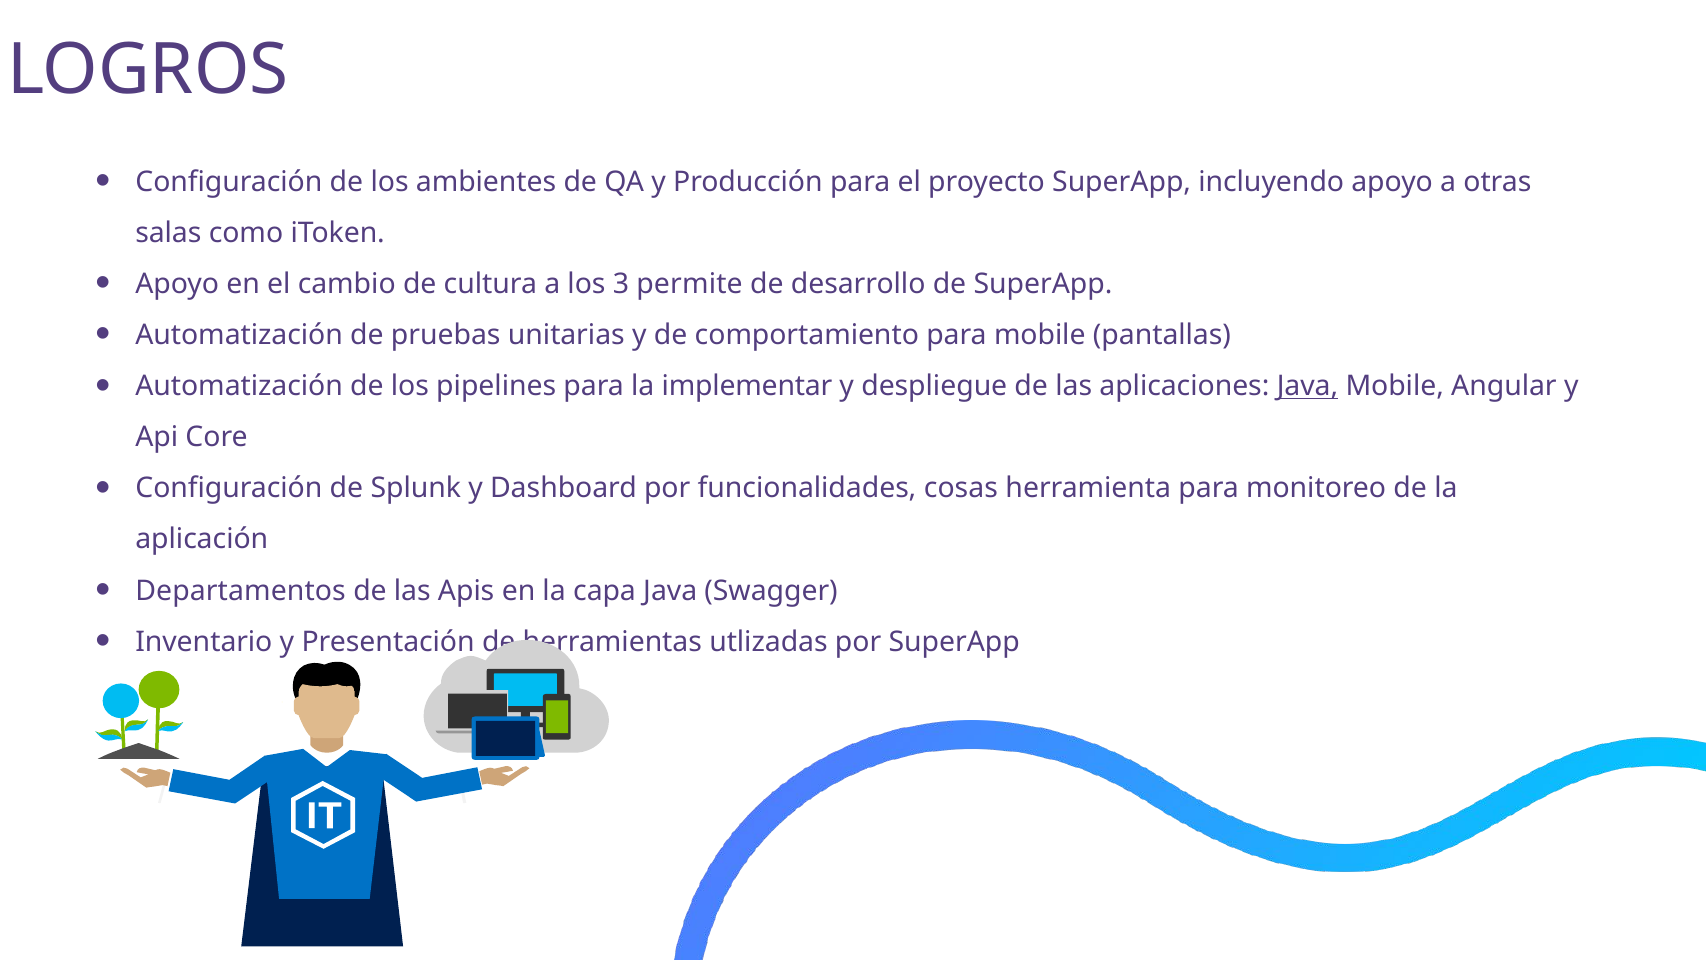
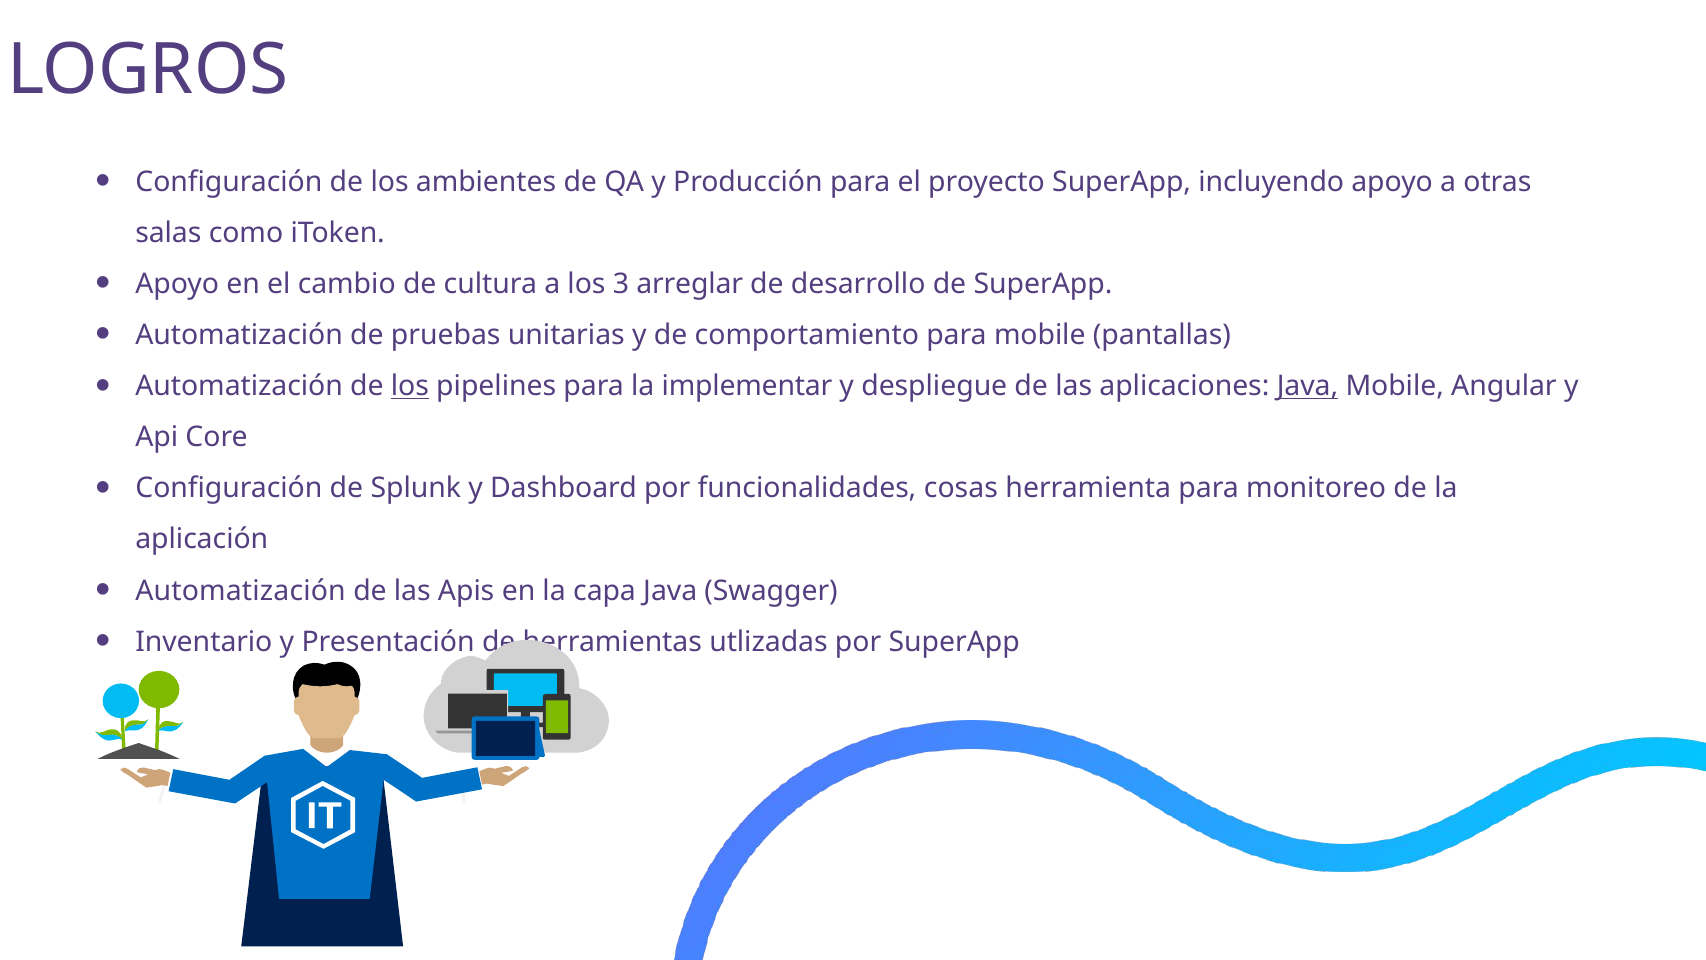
permite: permite -> arreglar (690, 284)
los underline: none -> present (410, 386)
Departamentos: Departamentos -> Automatización (241, 590)
